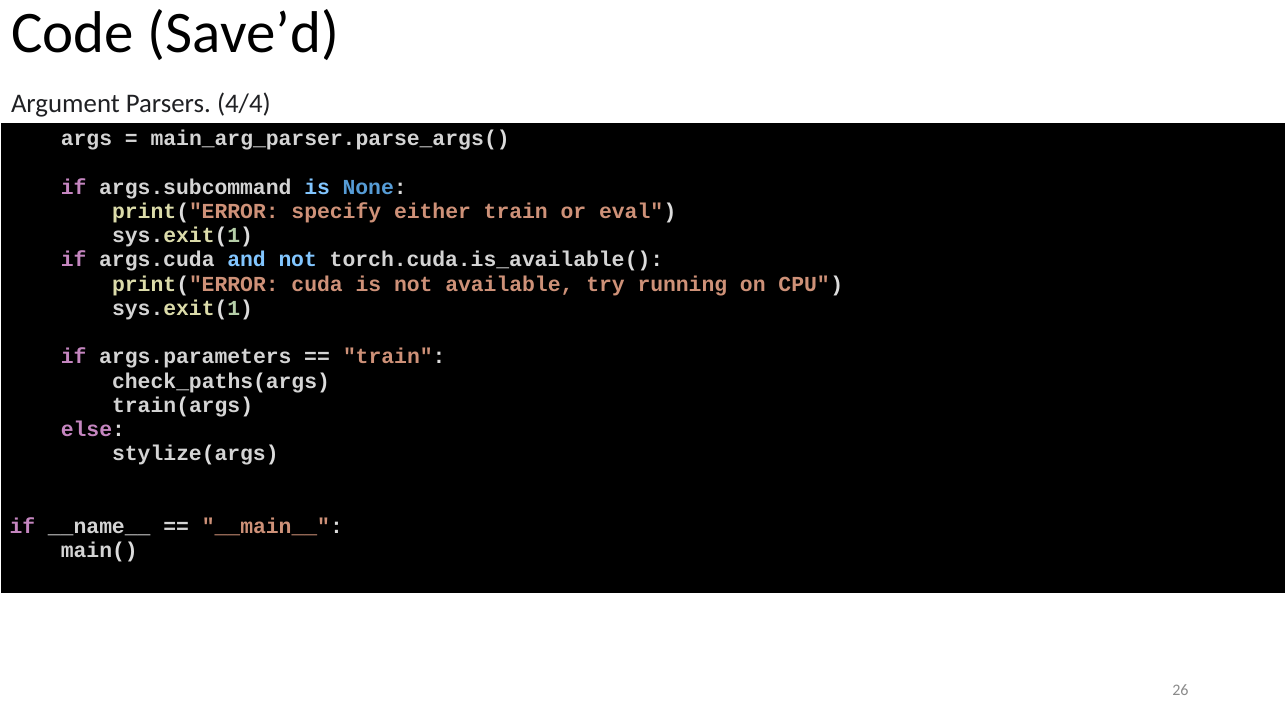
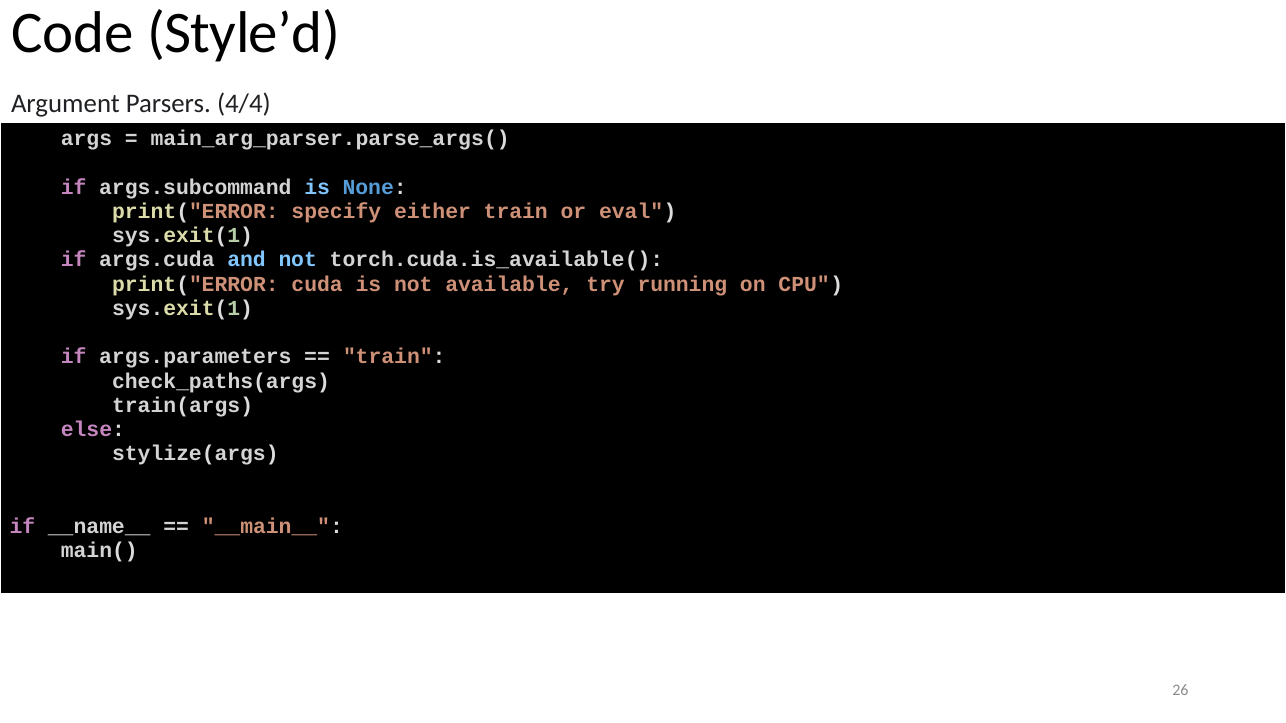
Save’d: Save’d -> Style’d (244, 33)
